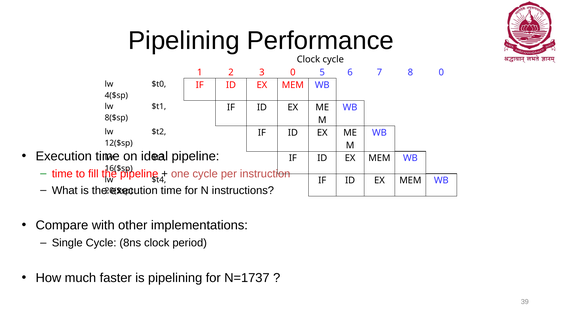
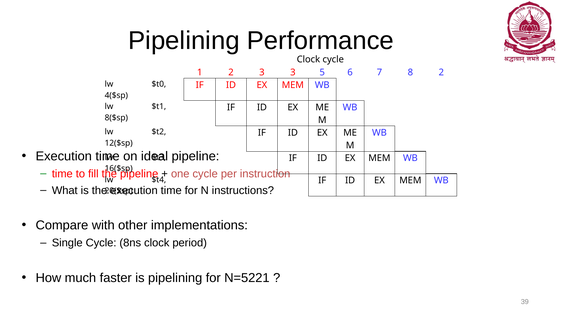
3 0: 0 -> 3 (293, 72)
8 0: 0 -> 2 (441, 72)
N=1737: N=1737 -> N=5221 (247, 278)
